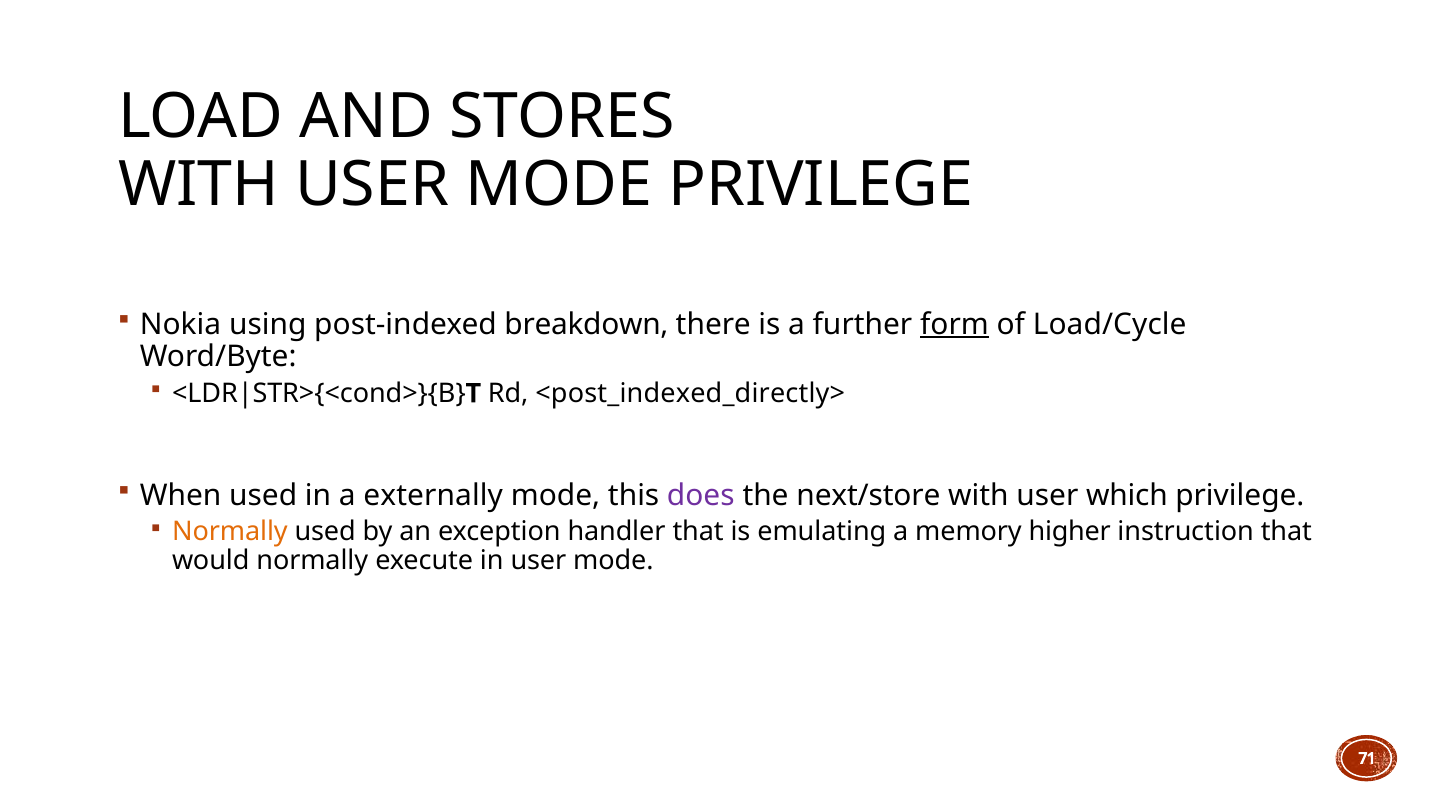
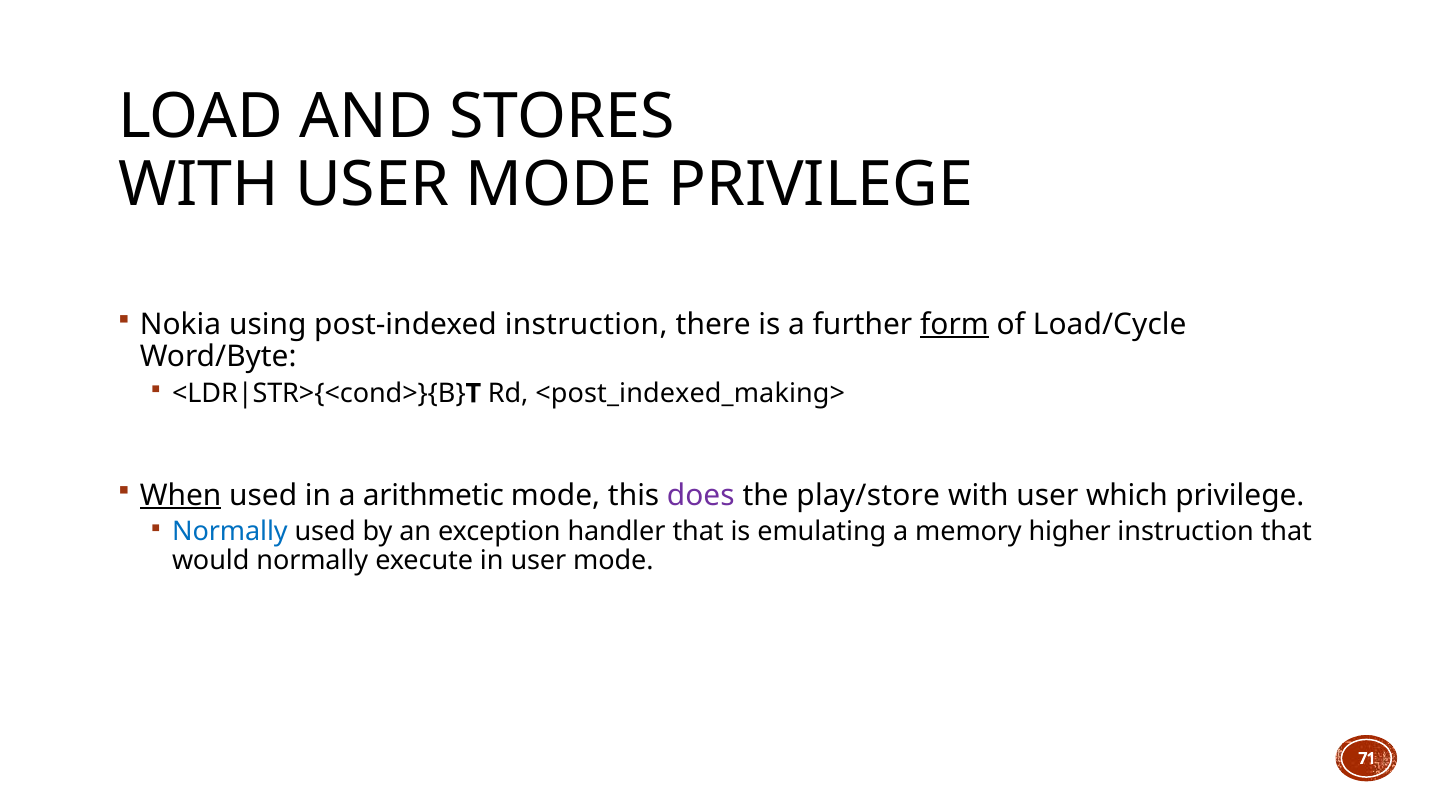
post-indexed breakdown: breakdown -> instruction (586, 325)
<post_indexed_directly>: <post_indexed_directly> -> <post_indexed_making> (690, 393)
When underline: none -> present (181, 495)
externally: externally -> arithmetic (433, 495)
next/store: next/store -> play/store (868, 495)
Normally colour: orange -> blue (230, 532)
